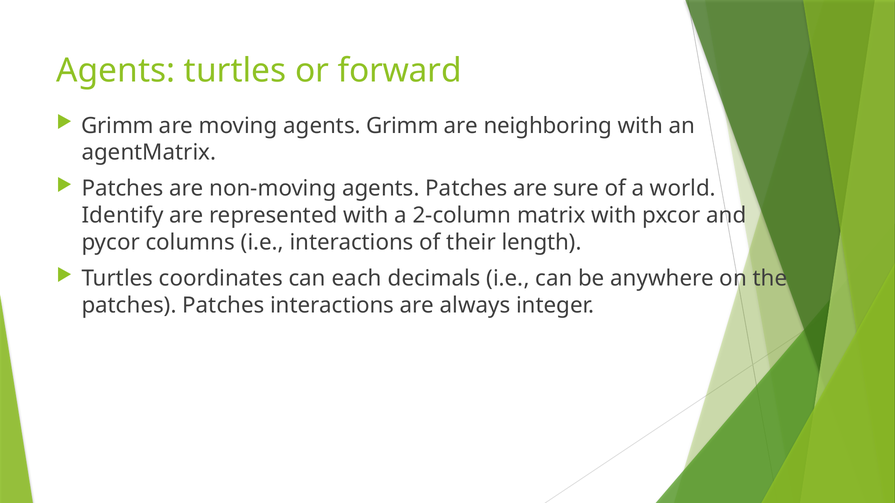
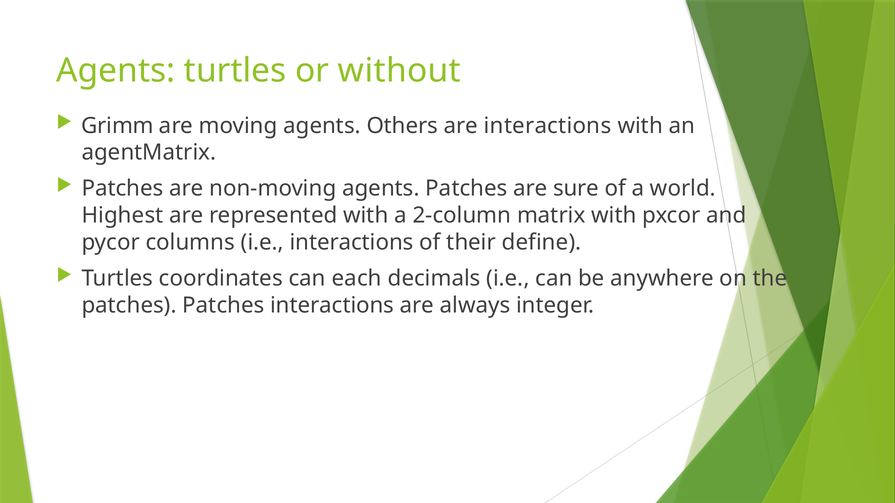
forward: forward -> without (399, 71)
agents Grimm: Grimm -> Others (402, 126)
are neighboring: neighboring -> interactions (548, 126)
Identify: Identify -> Highest (123, 216)
length: length -> define (542, 242)
